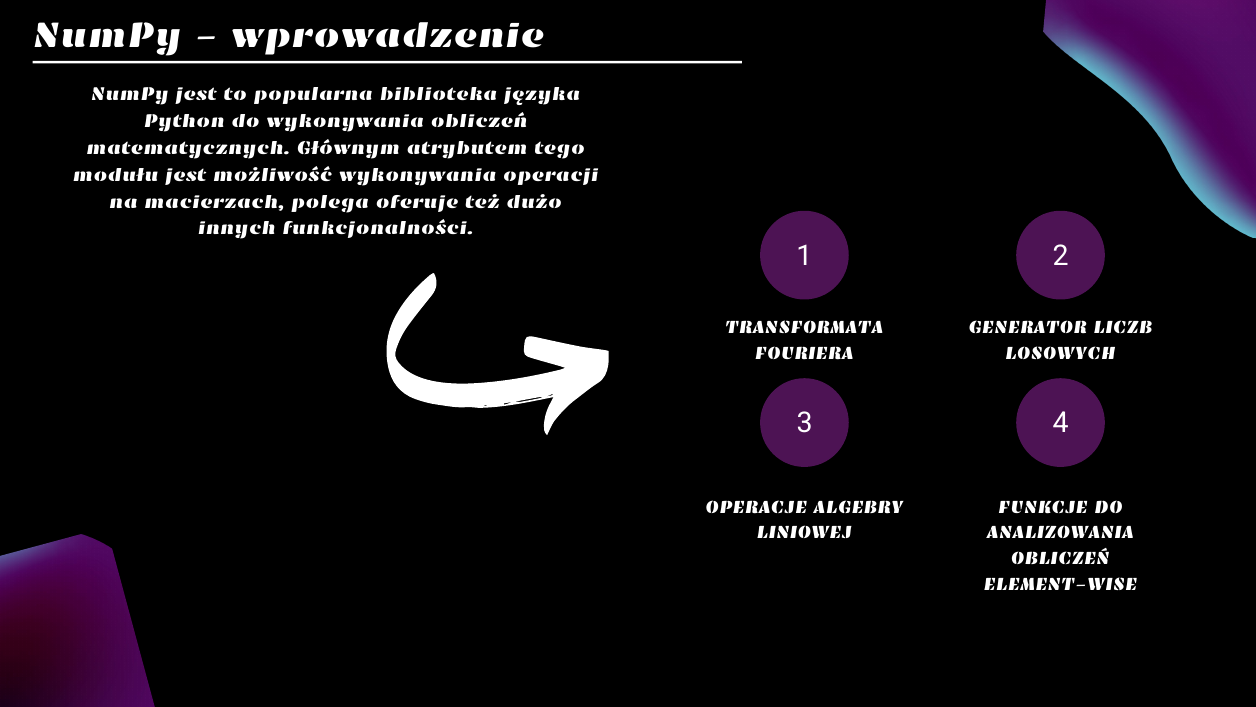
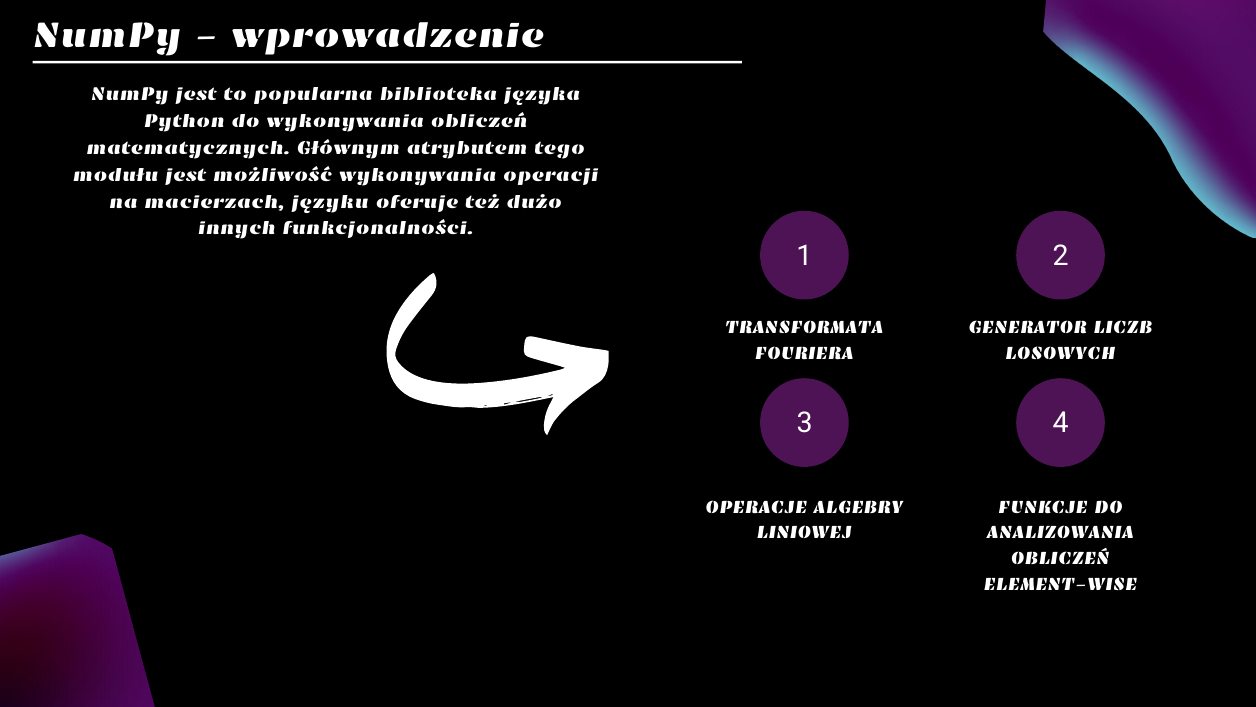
polega: polega -> języku (330, 202)
